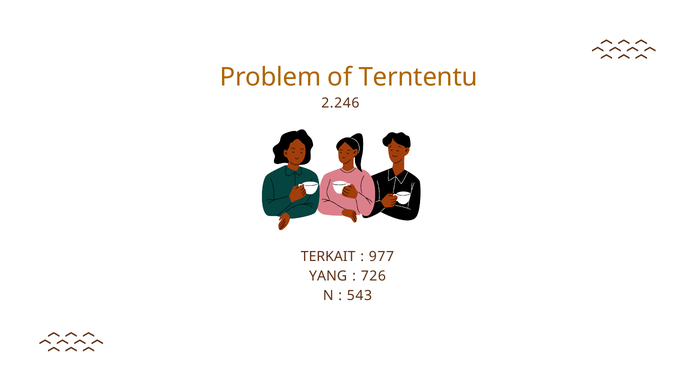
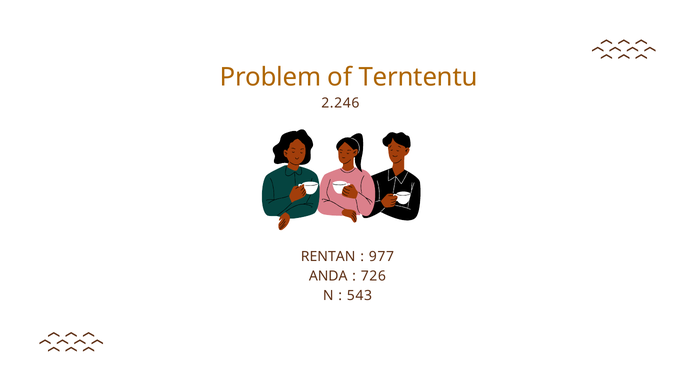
TERKAIT: TERKAIT -> RENTAN (328, 257)
YANG: YANG -> ANDA (328, 276)
